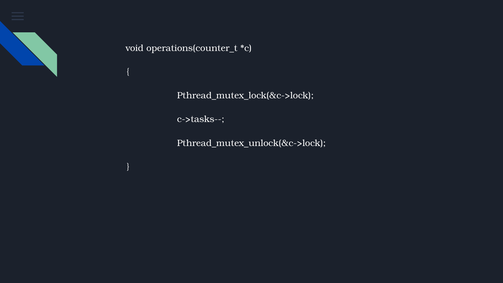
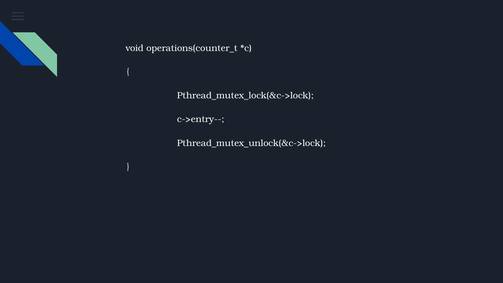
c->tasks--: c->tasks-- -> c->entry-- (201, 119)
